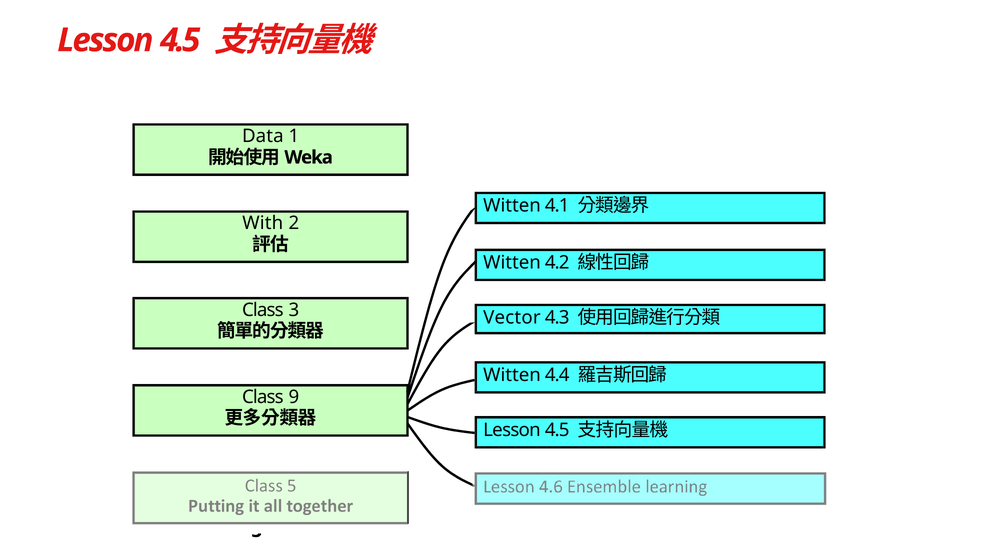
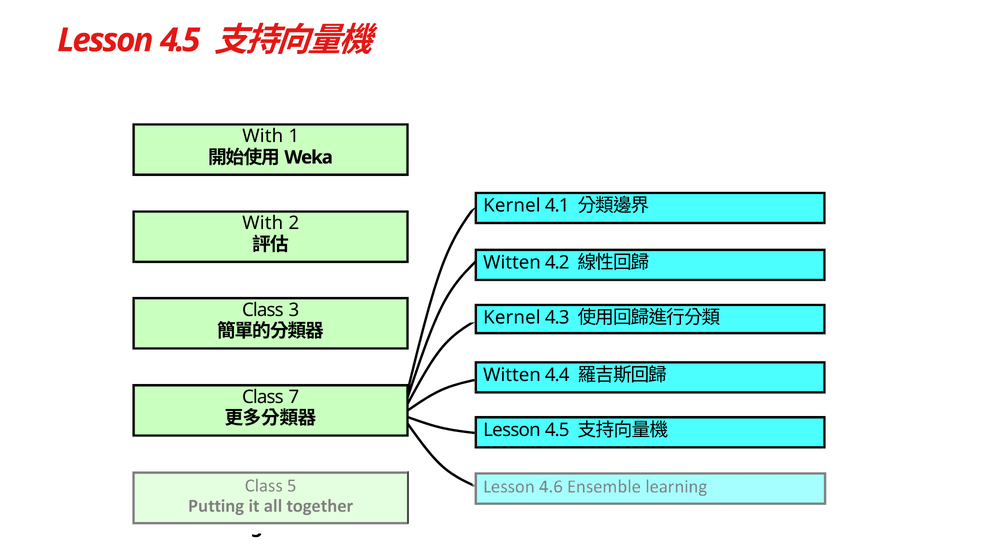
Data: Data -> With (263, 136)
Witten: Witten -> Kernel (512, 206)
Vector: Vector -> Kernel (512, 318)
9: 9 -> 7 (294, 397)
